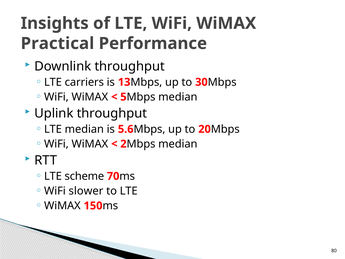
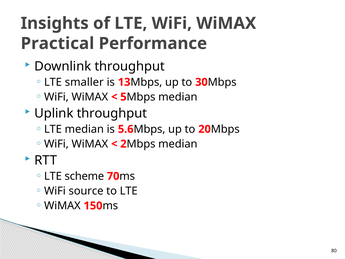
carriers: carriers -> smaller (84, 82)
slower: slower -> source (86, 191)
